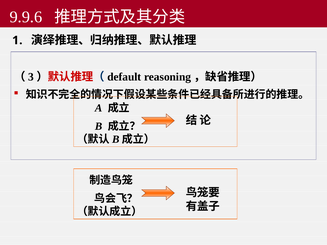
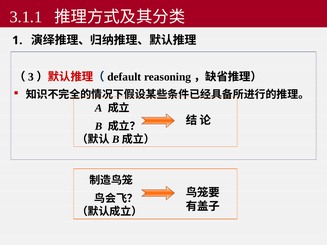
9.9.6: 9.9.6 -> 3.1.1 (26, 17)
